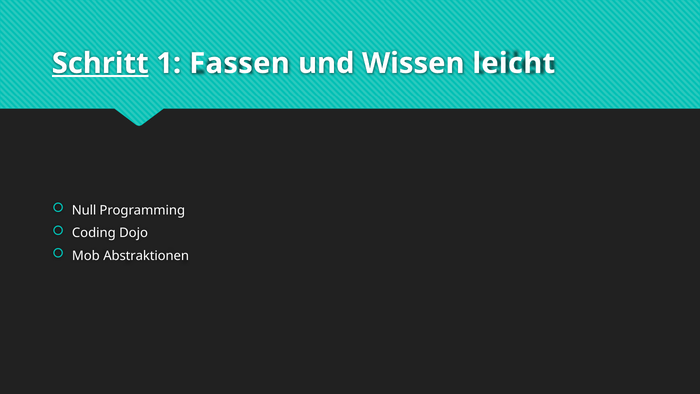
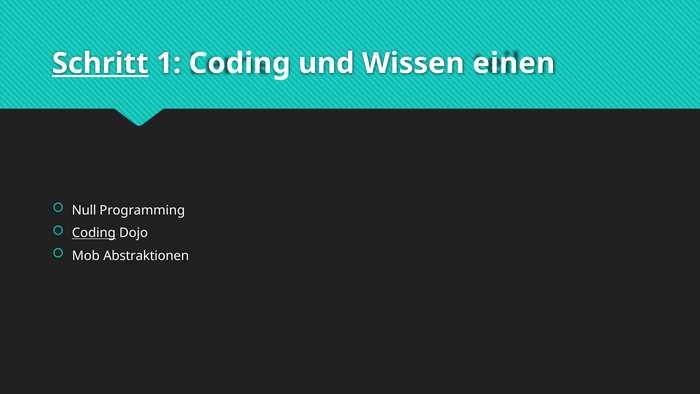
1 Fassen: Fassen -> Coding (240, 63)
leicht: leicht -> einen (514, 63)
Coding underline: none -> present (94, 233)
